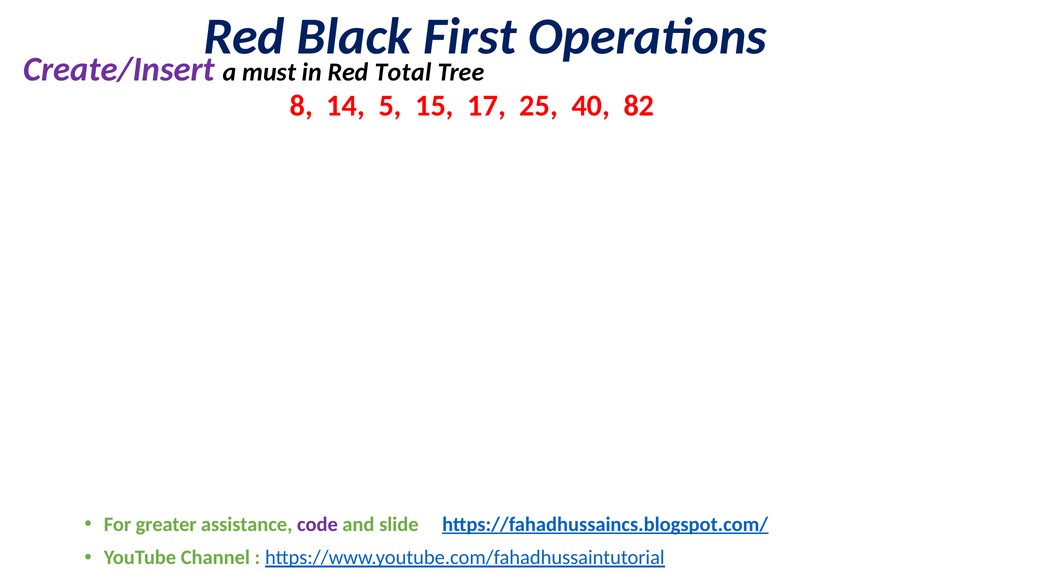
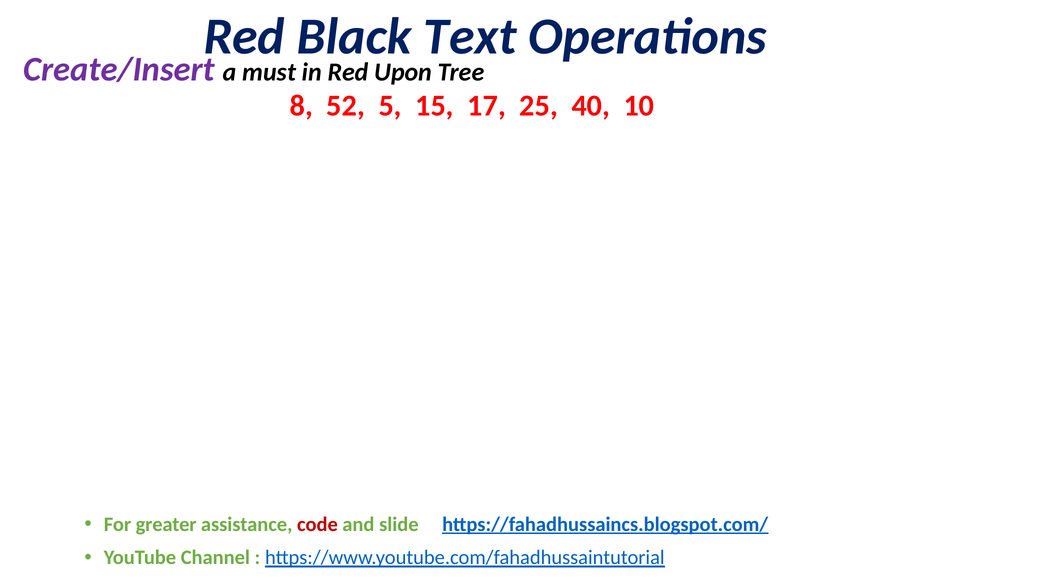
First: First -> Text (470, 37)
Total: Total -> Upon (403, 72)
14: 14 -> 52 (346, 106)
82: 82 -> 10 (639, 106)
code colour: purple -> red (317, 524)
